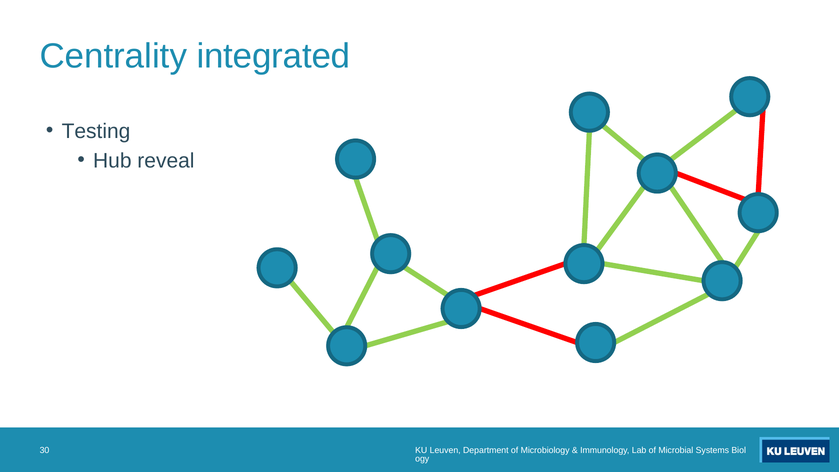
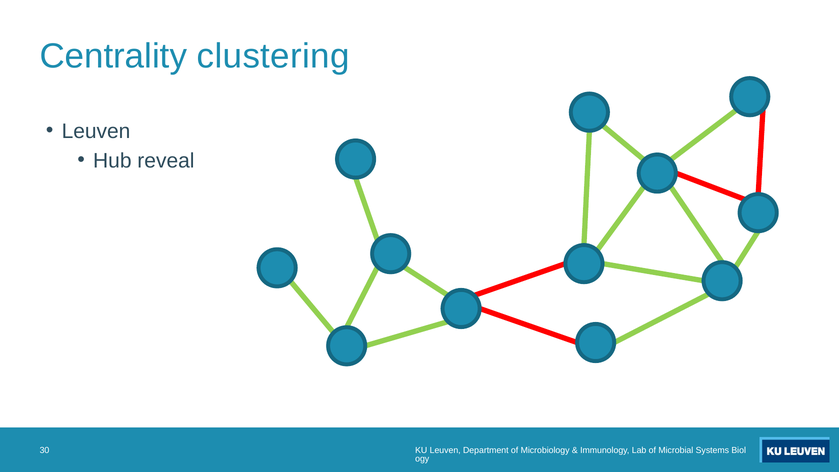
integrated: integrated -> clustering (273, 56)
Testing: Testing -> Leuven (96, 131)
